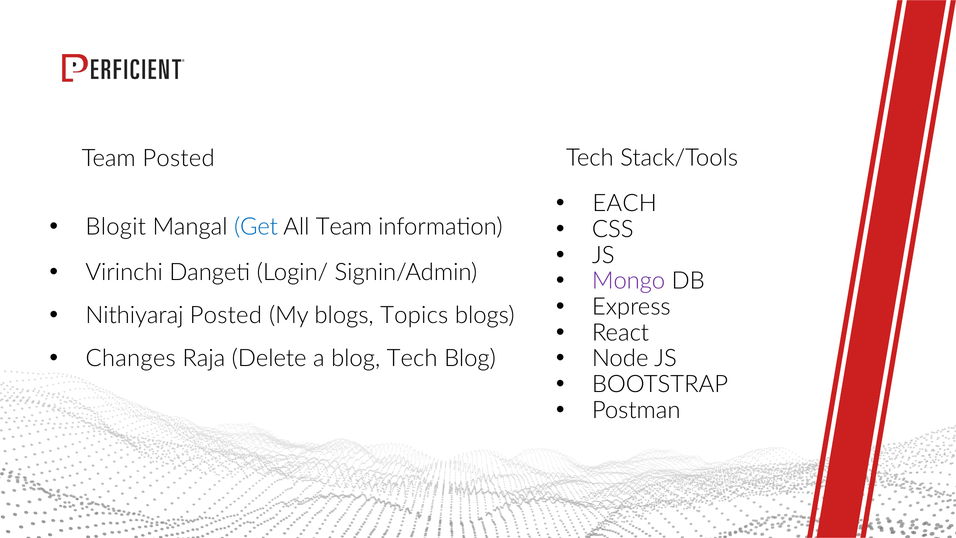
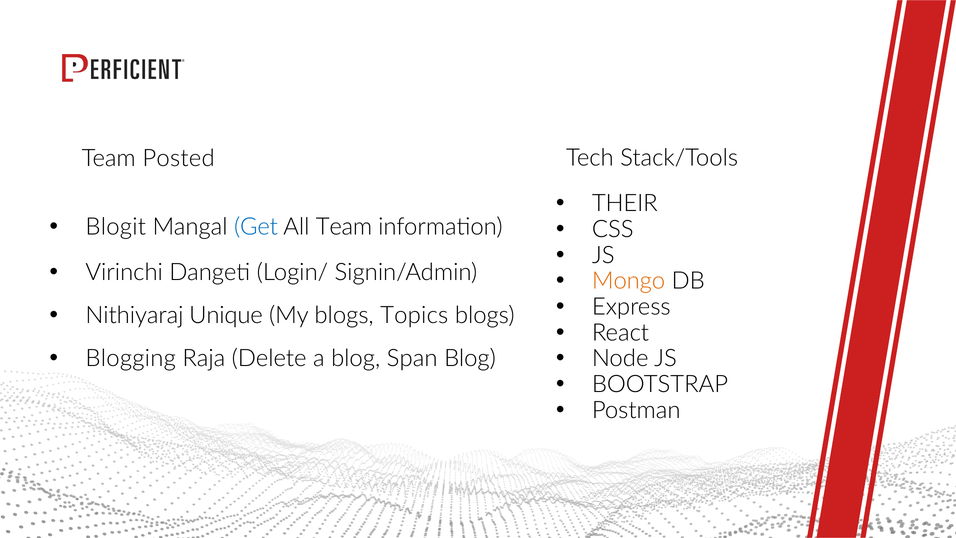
EACH: EACH -> THEIR (625, 203)
Mongo colour: purple -> orange (629, 281)
Nithiyaraj Posted: Posted -> Unique (226, 315)
Changes: Changes -> Blogging (131, 358)
a blog Tech: Tech -> Span (412, 358)
